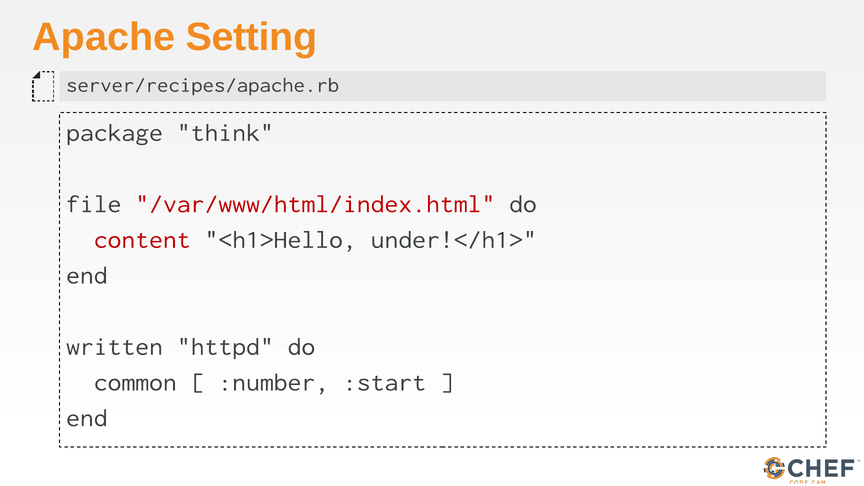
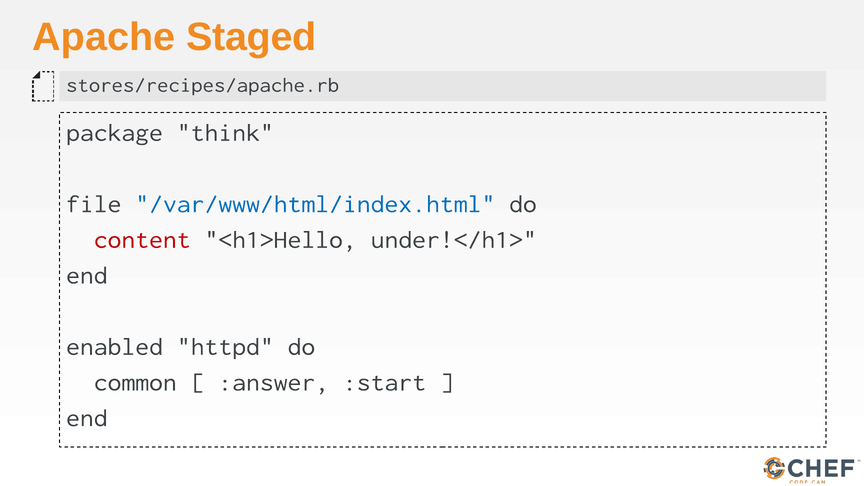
Setting: Setting -> Staged (251, 37)
server/recipes/apache.rb: server/recipes/apache.rb -> stores/recipes/apache.rb (203, 85)
/var/www/html/index.html colour: red -> blue (315, 204)
written: written -> enabled (115, 346)
:number: :number -> :answer (274, 382)
